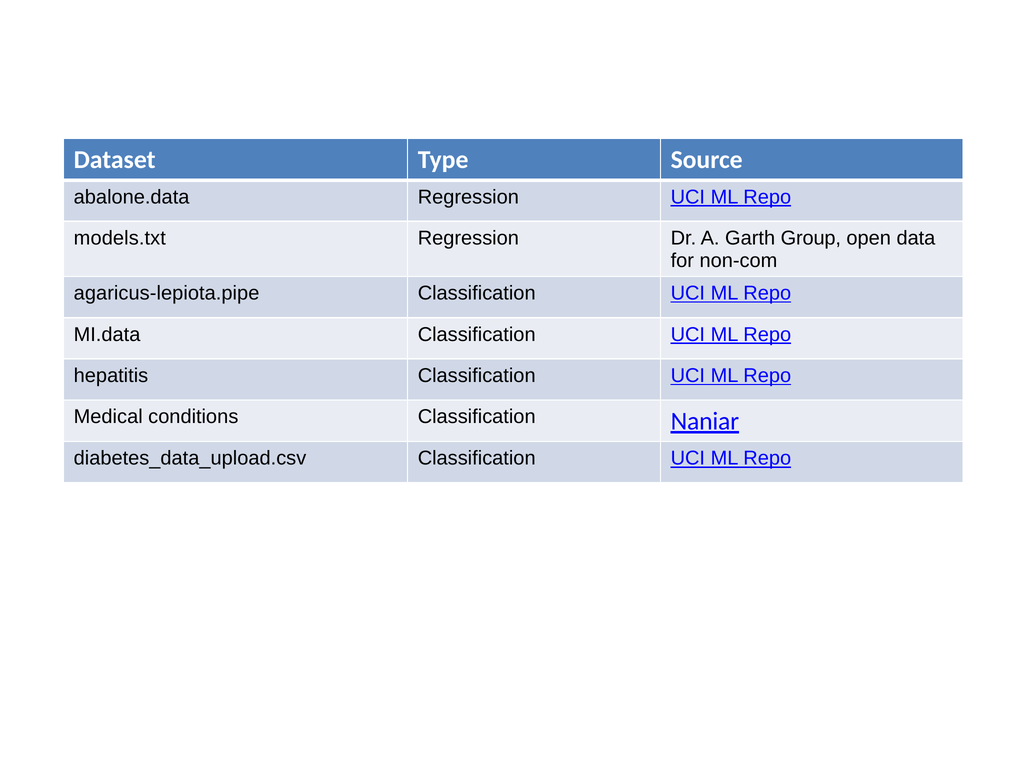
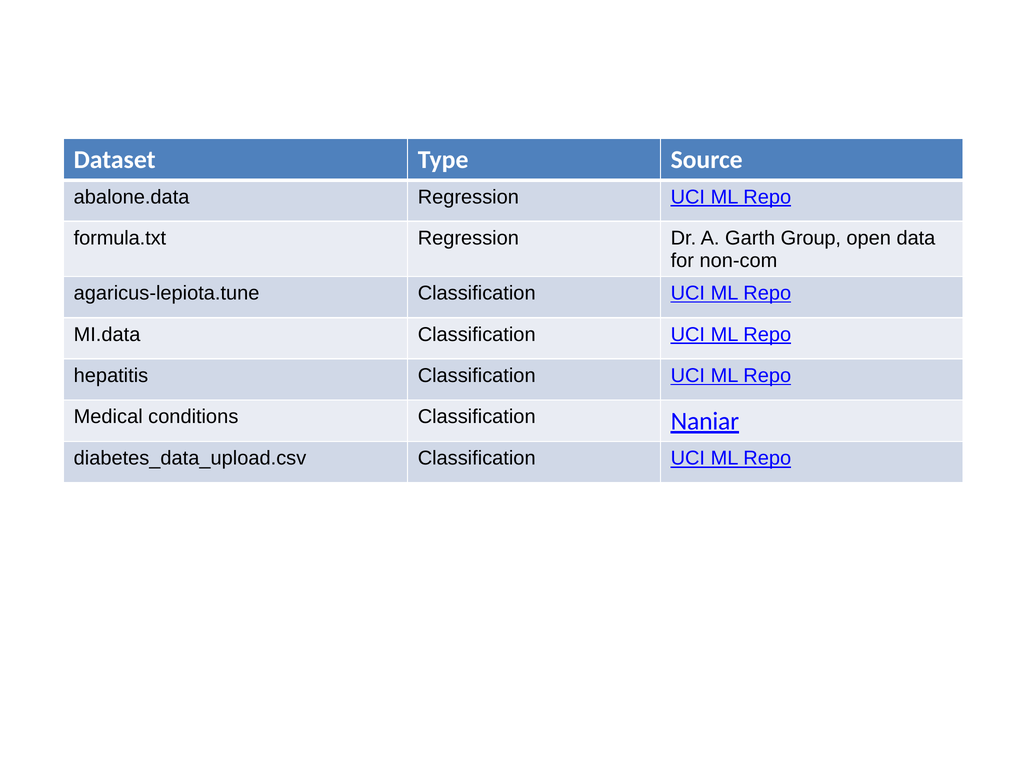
models.txt: models.txt -> formula.txt (120, 238)
agaricus-lepiota.pipe: agaricus-lepiota.pipe -> agaricus-lepiota.tune (167, 293)
